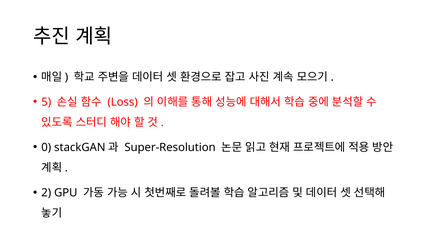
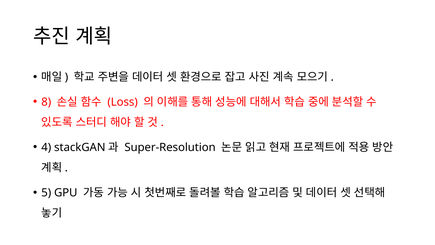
5: 5 -> 8 (46, 102)
0: 0 -> 4 (46, 147)
2: 2 -> 5 (46, 193)
